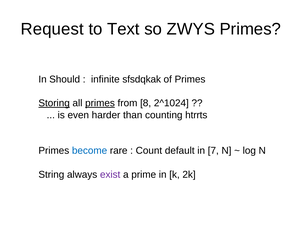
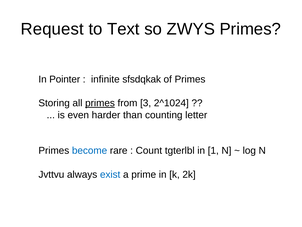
Should: Should -> Pointer (65, 79)
Storing underline: present -> none (54, 103)
8: 8 -> 3 (146, 103)
htrrts: htrrts -> letter (196, 115)
default: default -> tgterlbl (180, 150)
7: 7 -> 1 (213, 150)
String: String -> Jvttvu (51, 174)
exist colour: purple -> blue (110, 174)
